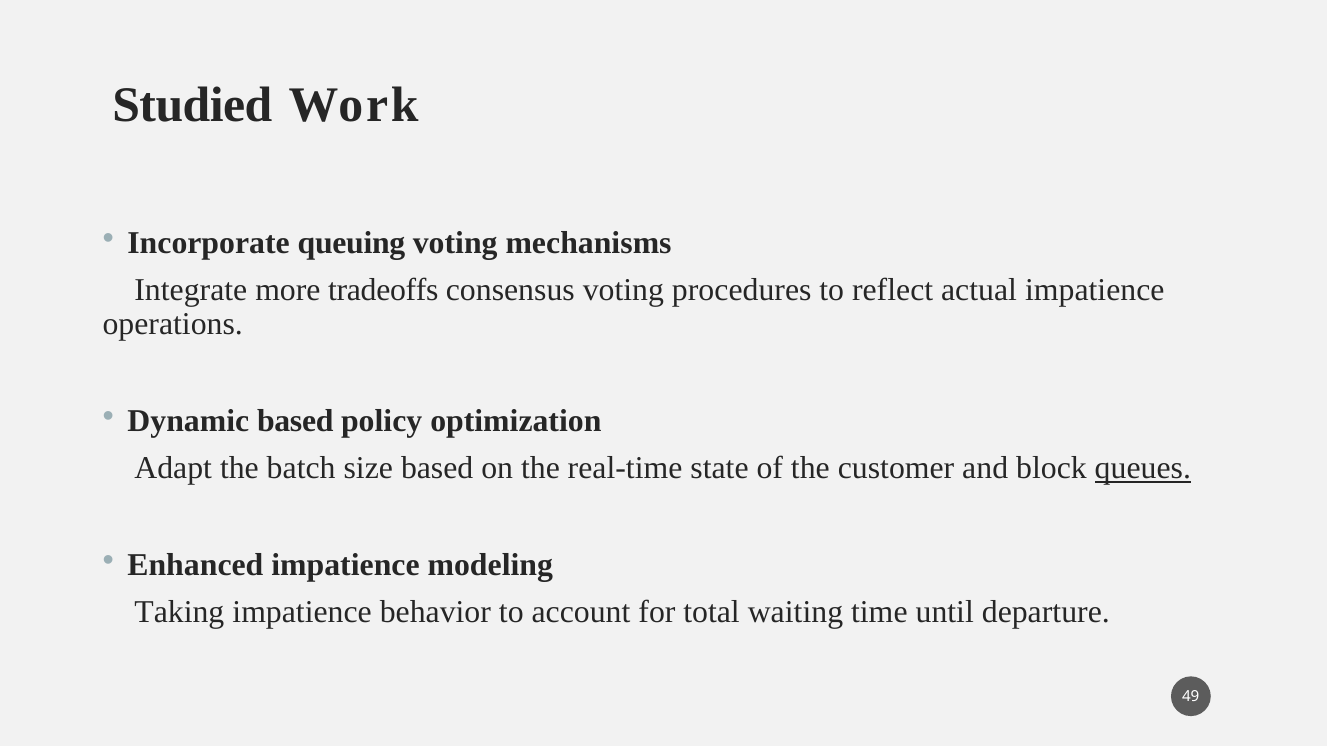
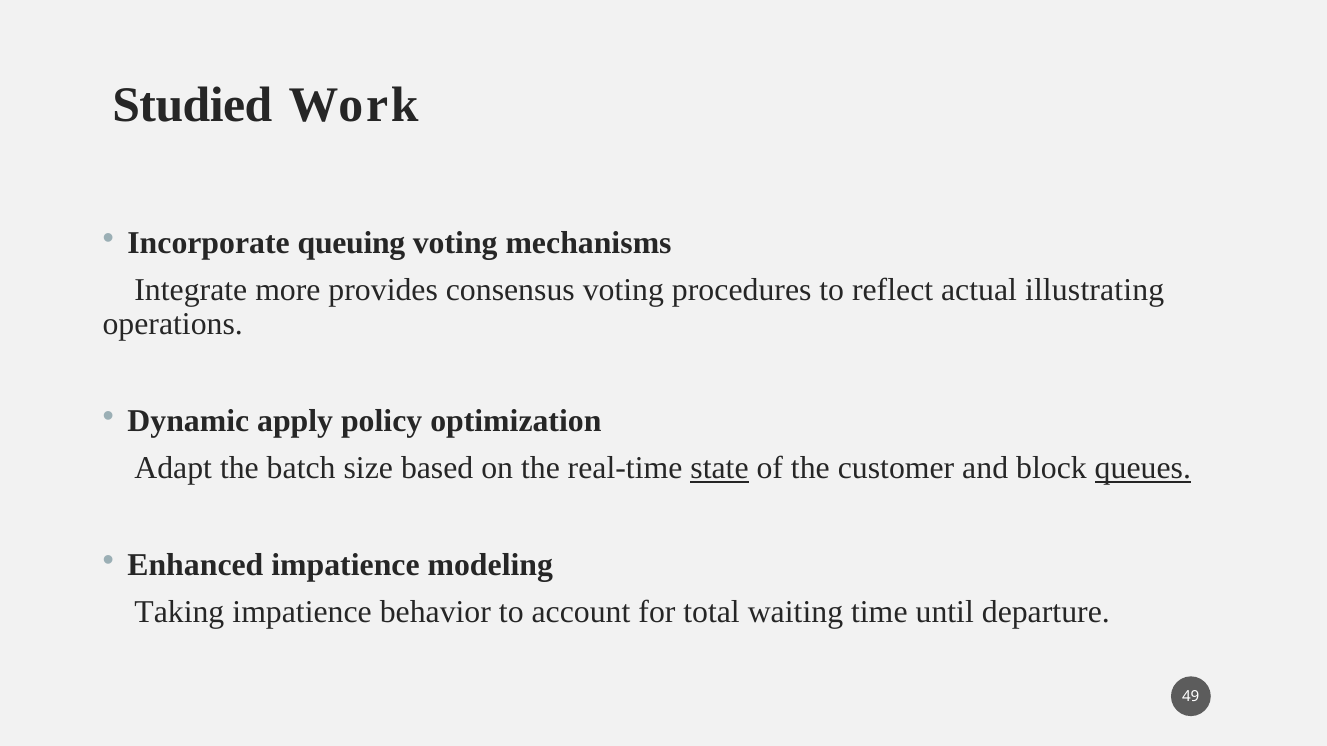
tradeoffs: tradeoffs -> provides (383, 290)
actual impatience: impatience -> illustrating (1095, 290)
Dynamic based: based -> apply (295, 422)
state underline: none -> present (719, 468)
